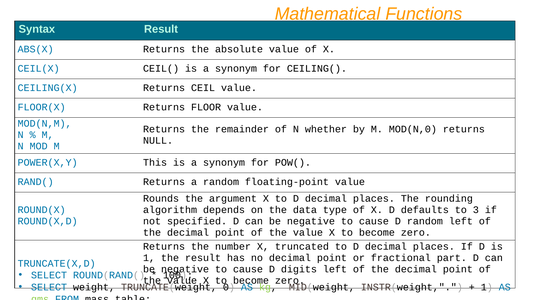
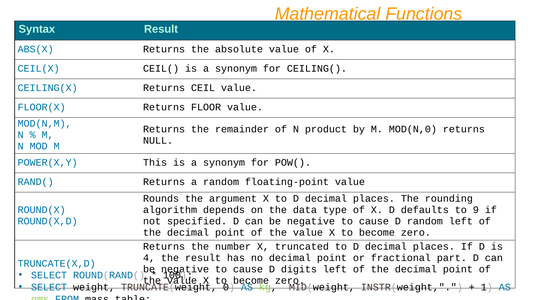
whether: whether -> product (326, 129)
3: 3 -> 9 (476, 210)
1: 1 -> 4 (149, 258)
